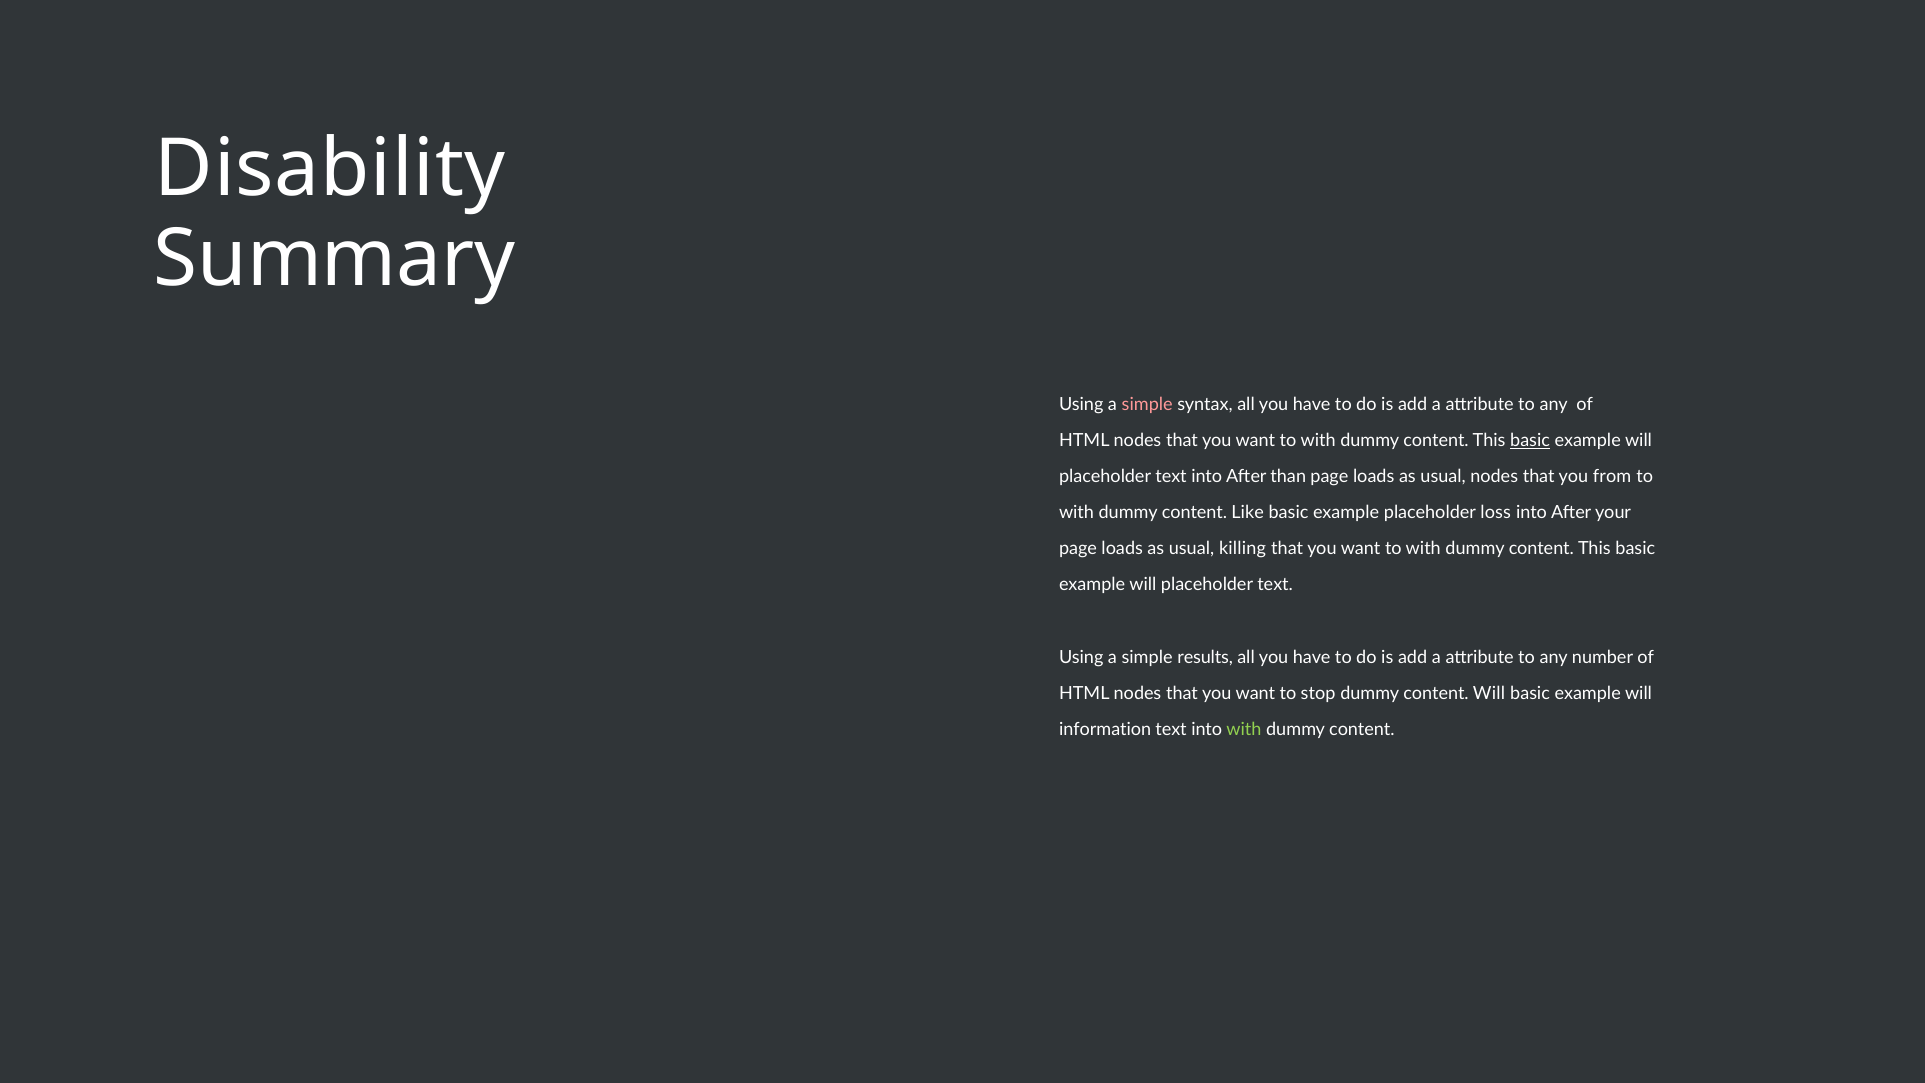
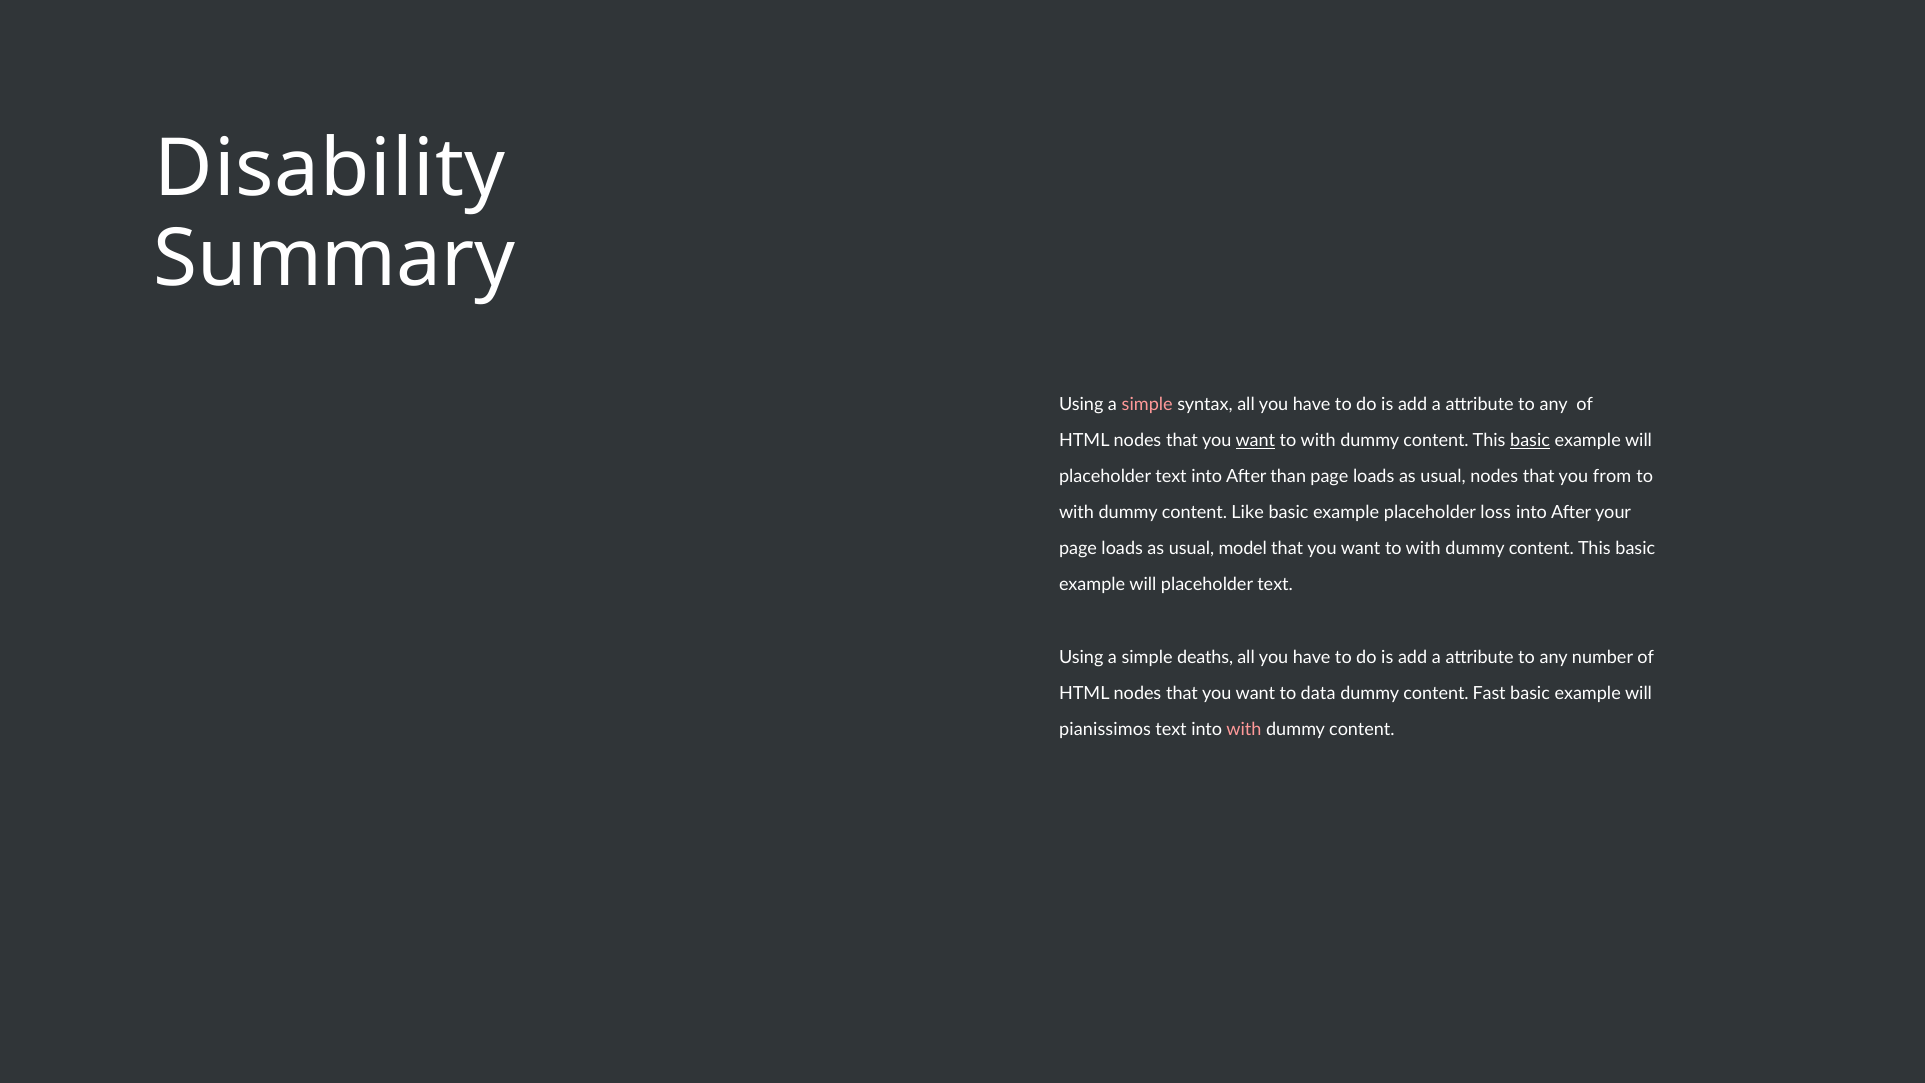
want underline: none -> present (1255, 440)
killing: killing -> model (1243, 549)
results: results -> deaths (1205, 657)
stop: stop -> data (1318, 693)
content Will: Will -> Fast (1489, 693)
information: information -> pianissimos (1105, 729)
with colour: light green -> pink (1244, 729)
